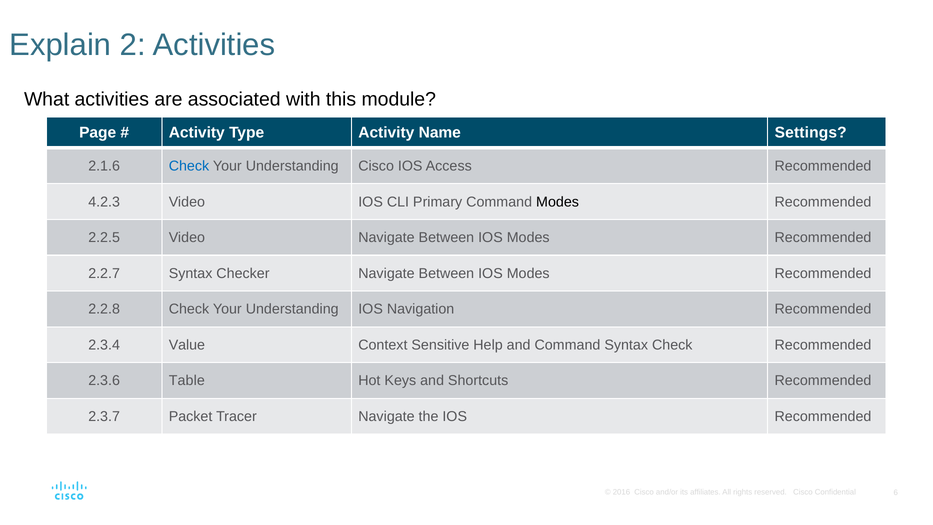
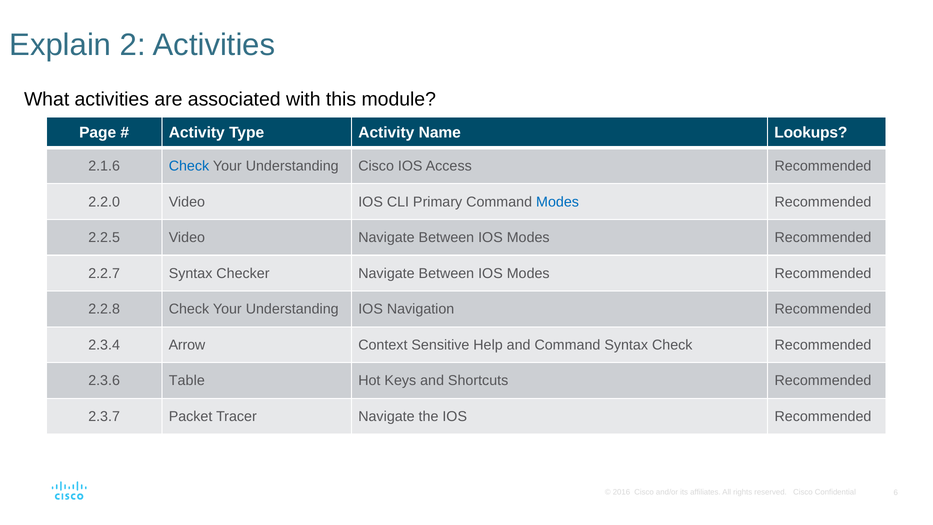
Settings: Settings -> Lookups (811, 133)
4.2.3: 4.2.3 -> 2.2.0 (104, 202)
Modes colour: black -> blue (558, 202)
Value: Value -> Arrow (187, 345)
